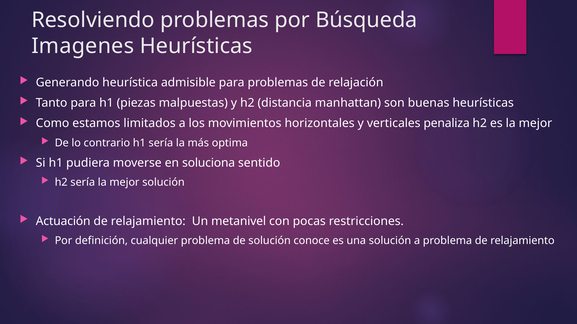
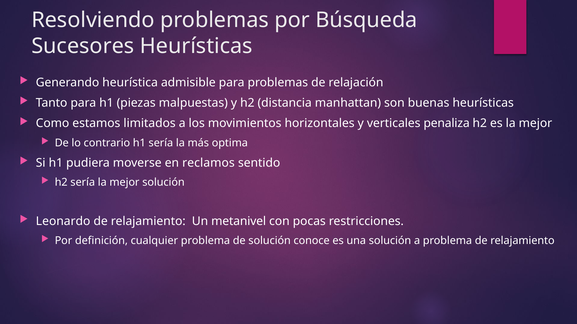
Imagenes: Imagenes -> Sucesores (83, 46)
soluciona: soluciona -> reclamos (208, 163)
Actuación: Actuación -> Leonardo (63, 221)
